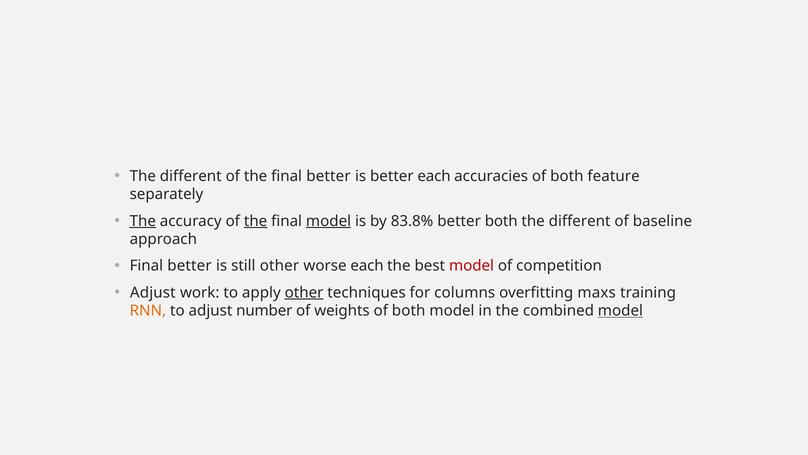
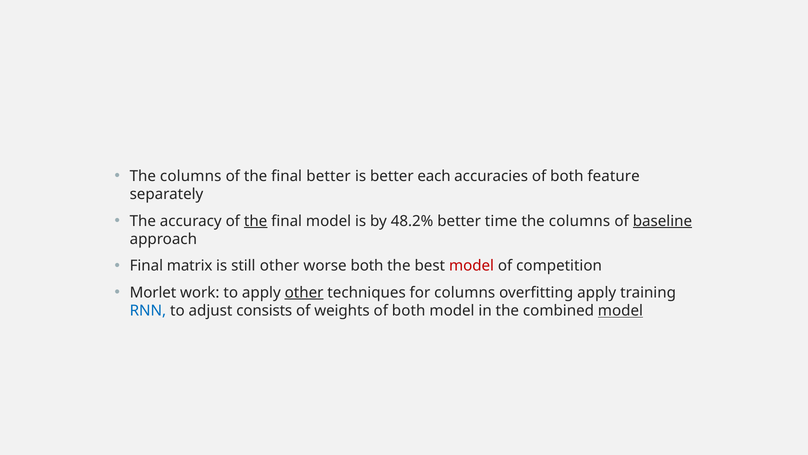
different: different -> columns (191, 176)
The underline: present -> none (143, 221)
model underline: present -> none (329, 221)
83.8%: 83.8% -> 48.2% (412, 221)
better both: both -> time (501, 221)
different: different -> columns (580, 221)
baseline underline: none -> present (662, 221)
better: better -> matrix (190, 266)
worse each: each -> both (367, 266)
Adjust: Adjust -> Morlet (153, 292)
overfitting maxs: maxs -> apply (597, 292)
RNN colour: orange -> blue (148, 310)
number: number -> consists (264, 310)
